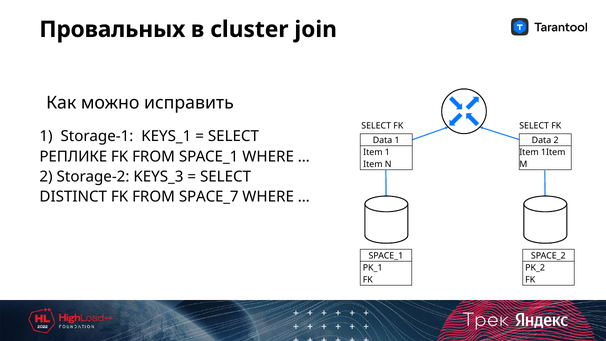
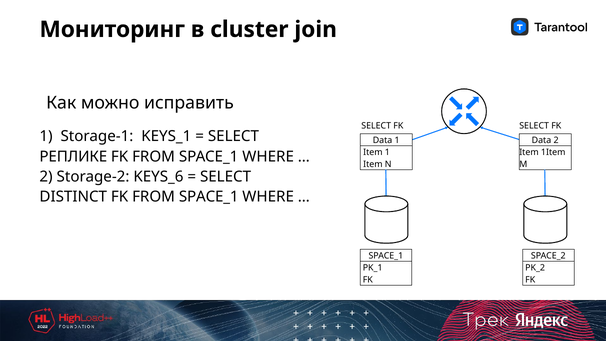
Провальных: Провальных -> Мониторинг (112, 29)
KEYS_3: KEYS_3 -> KEYS_6 (158, 177)
DISTINCT FK FROM SPACE_7: SPACE_7 -> SPACE_1 (209, 197)
